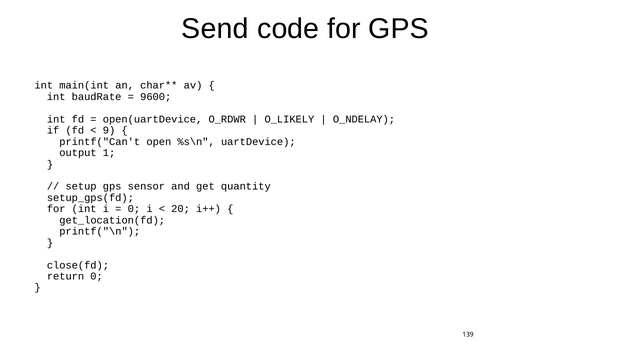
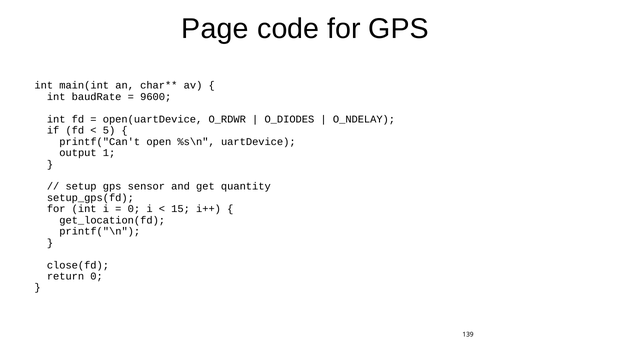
Send: Send -> Page (215, 29)
O_LIKELY: O_LIKELY -> O_DIODES (289, 119)
9: 9 -> 5 (109, 130)
20: 20 -> 15 (181, 209)
